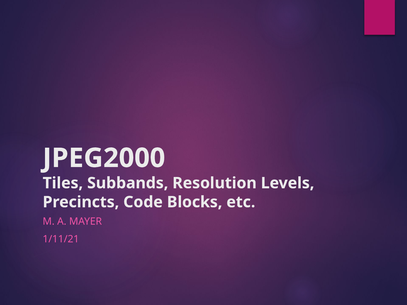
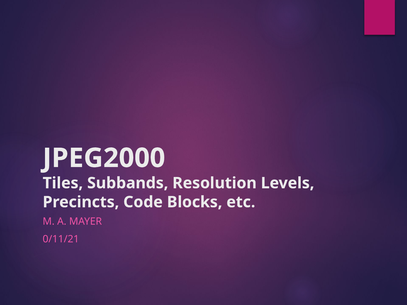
1/11/21: 1/11/21 -> 0/11/21 (61, 239)
